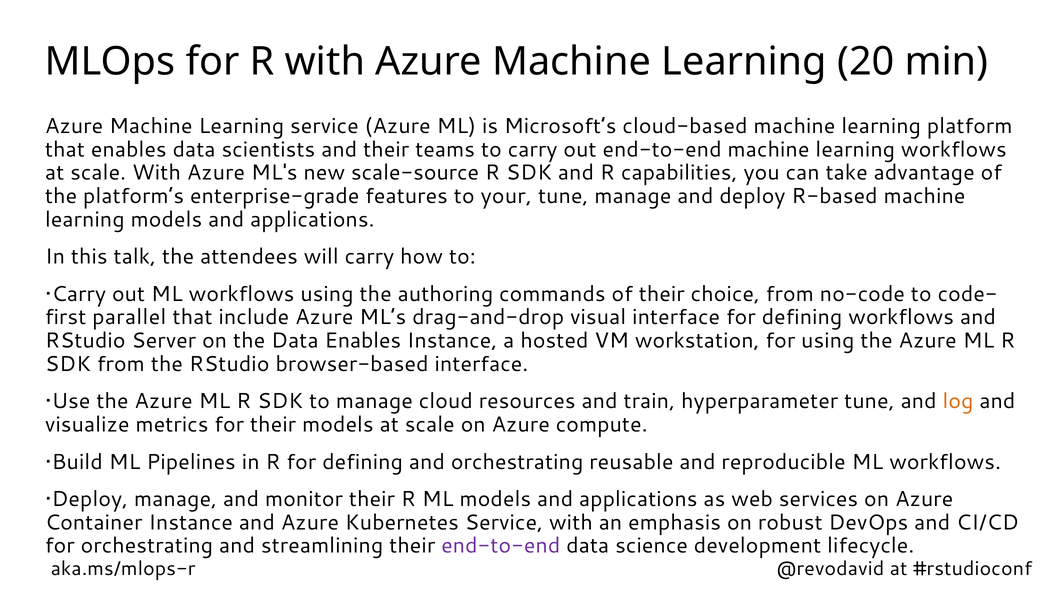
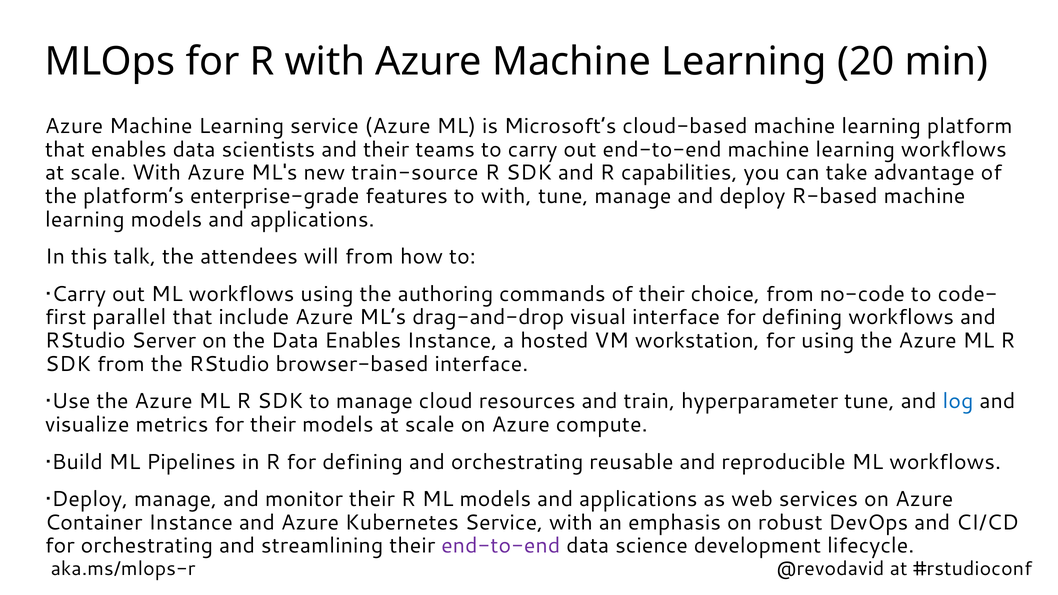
scale-source: scale-source -> train-source (415, 173)
to your: your -> with (506, 196)
will carry: carry -> from (369, 257)
log colour: orange -> blue (958, 401)
